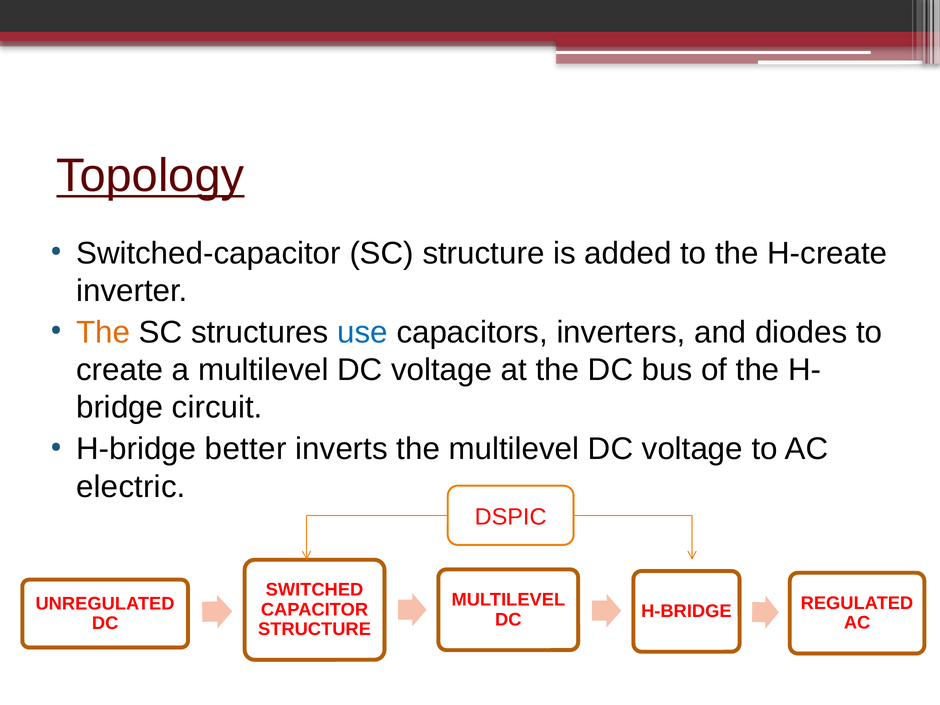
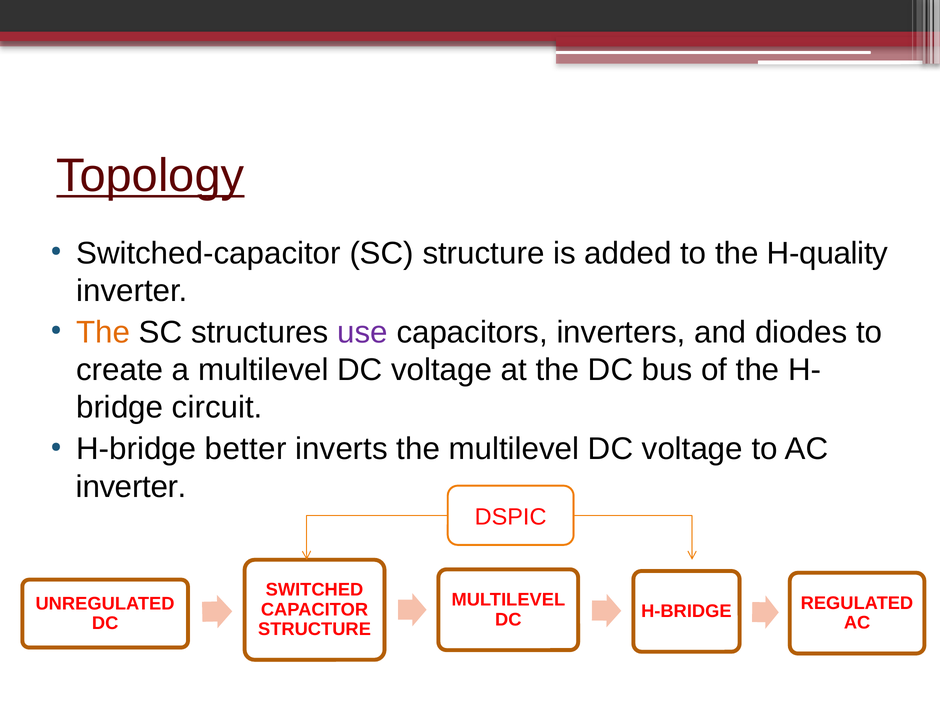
H-create: H-create -> H-quality (828, 253)
use colour: blue -> purple (363, 332)
electric: electric -> inverter (131, 487)
